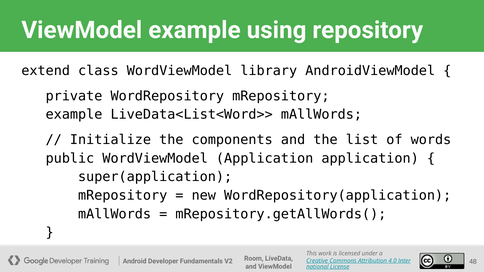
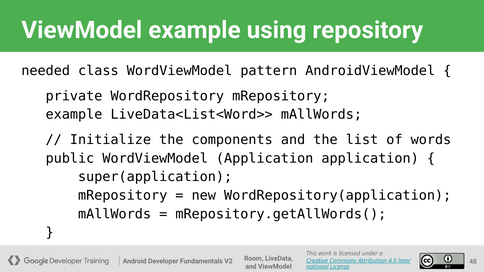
extend: extend -> needed (46, 71)
library: library -> pattern (269, 71)
